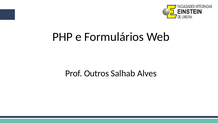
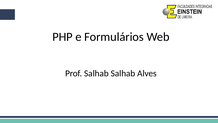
Prof Outros: Outros -> Salhab (96, 73)
